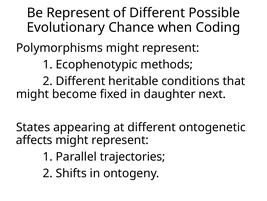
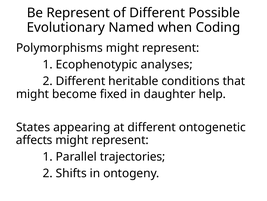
Chance: Chance -> Named (131, 27)
methods: methods -> analyses (167, 64)
next: next -> help (212, 94)
